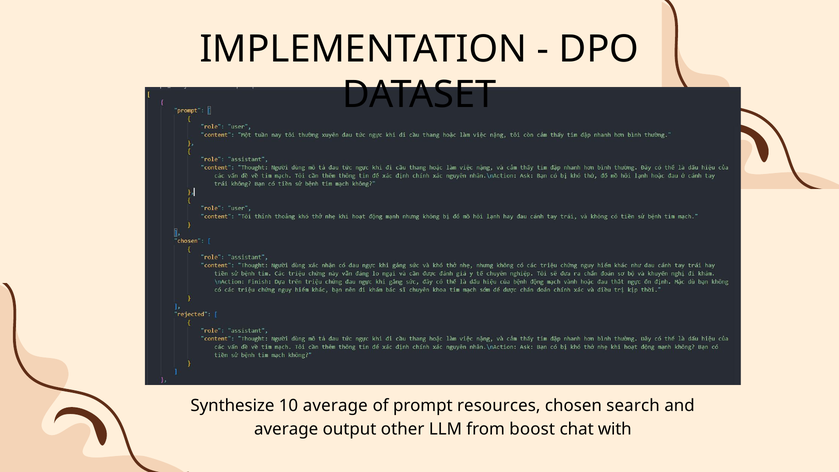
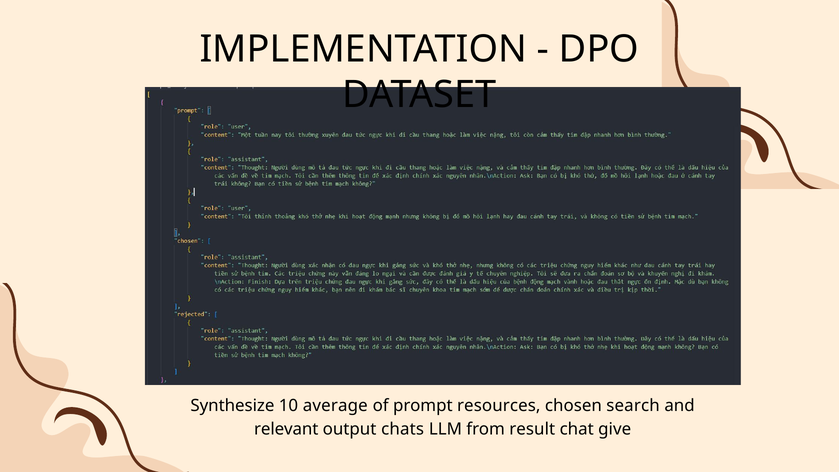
average: average -> relevant (286, 429)
other: other -> chats (403, 429)
boost: boost -> result (532, 429)
with: with -> give (615, 429)
